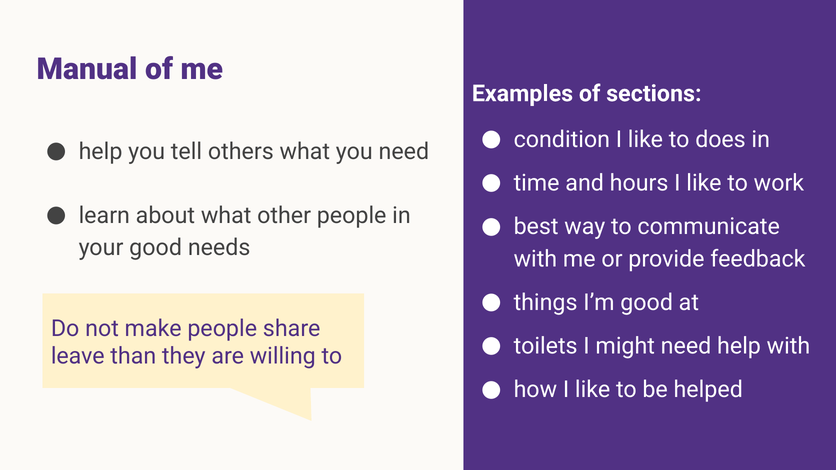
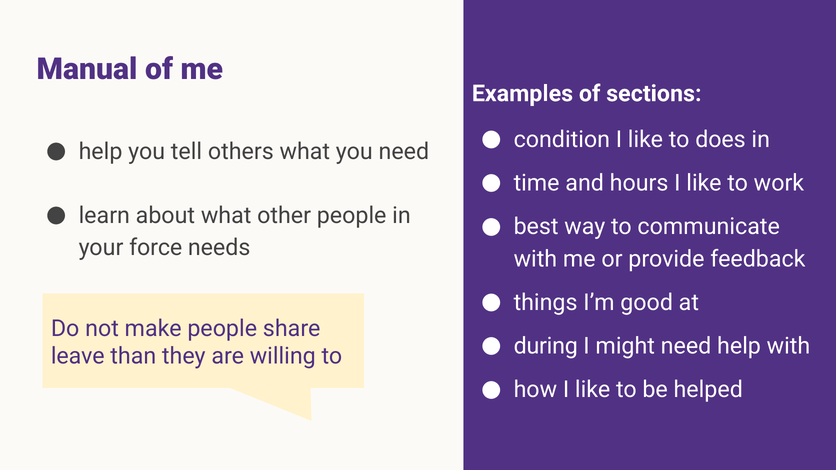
your good: good -> force (156, 248)
toilets: toilets -> during (546, 346)
